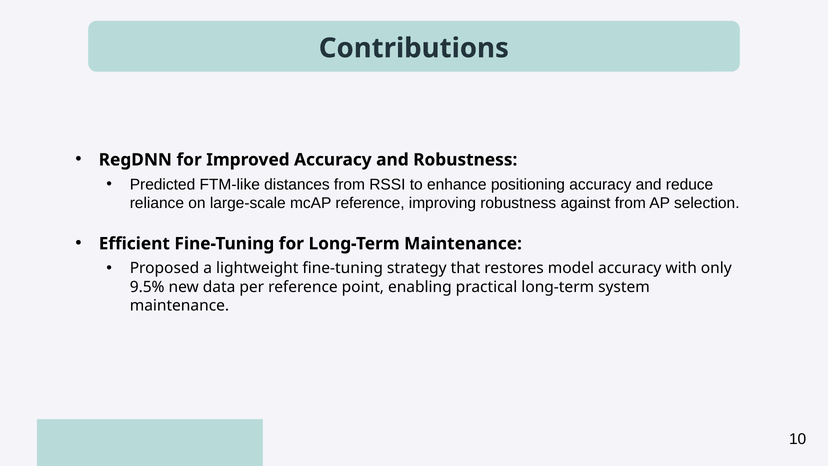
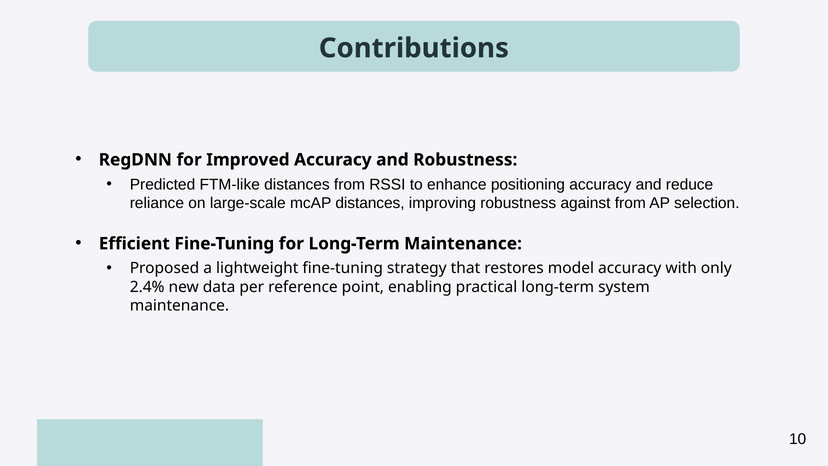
mcAP reference: reference -> distances (370, 203)
9.5%: 9.5% -> 2.4% (147, 287)
